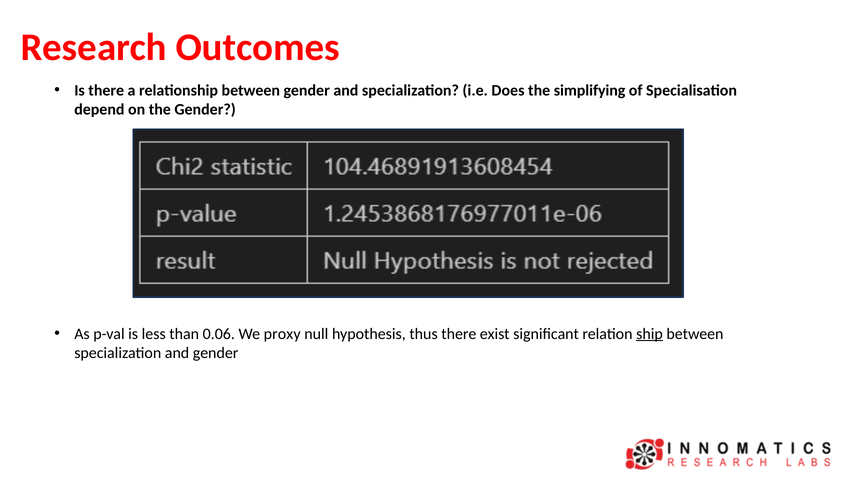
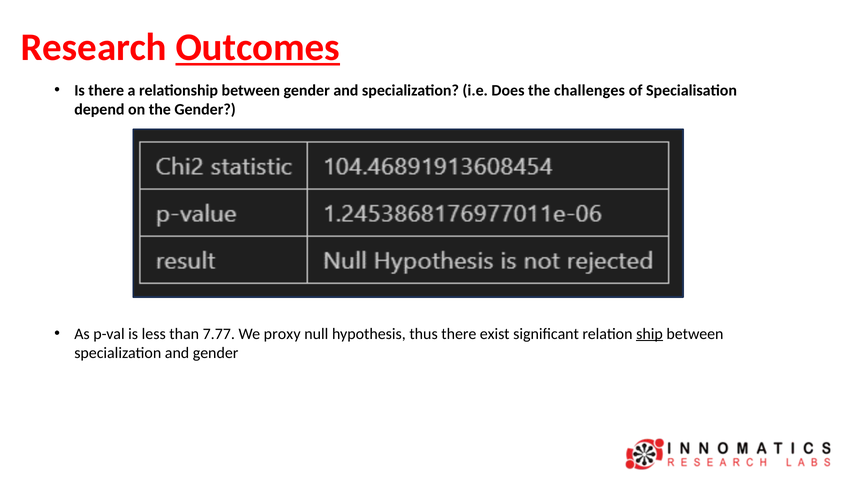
Outcomes underline: none -> present (258, 47)
simplifying: simplifying -> challenges (589, 90)
0.06: 0.06 -> 7.77 (219, 334)
